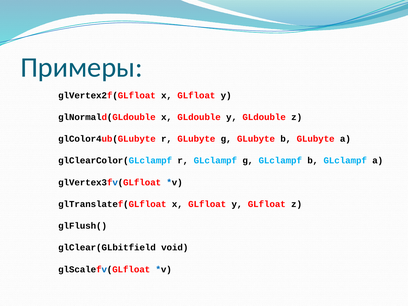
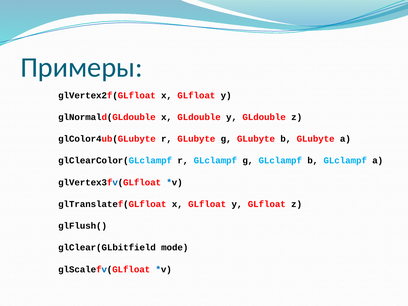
void: void -> mode (175, 248)
